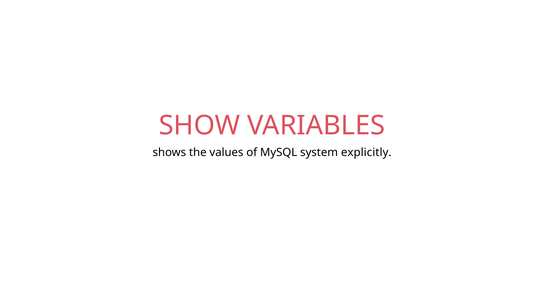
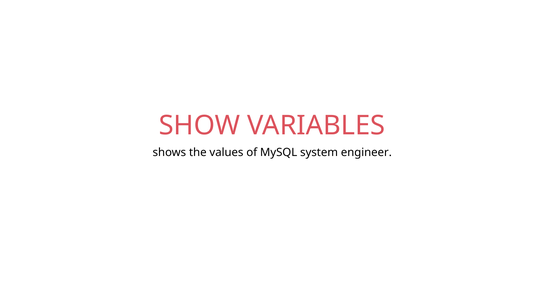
explicitly: explicitly -> engineer (366, 152)
